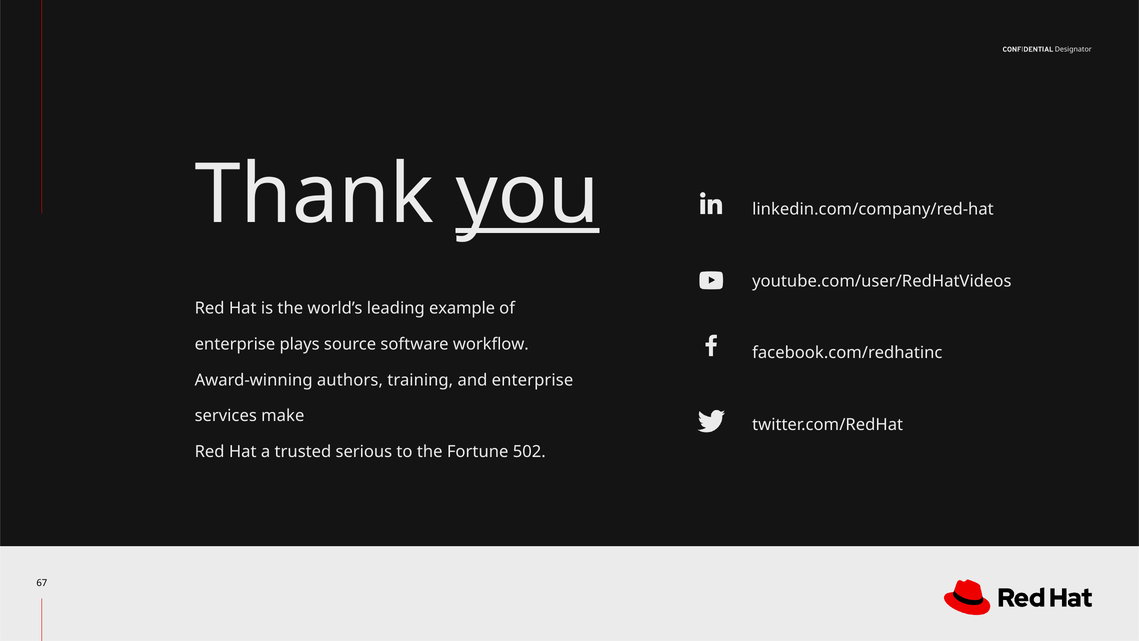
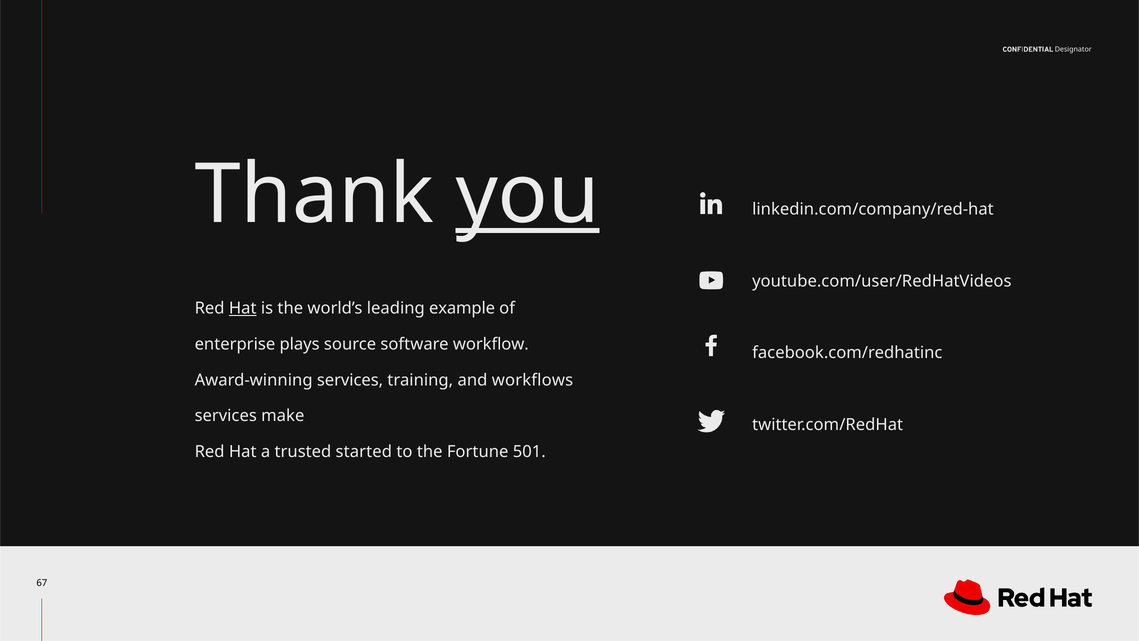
Hat underline: none -> present (243, 308)
Award-winning authors: authors -> services (350, 380)
and enterprise: enterprise -> workflows (532, 380)
serious: serious -> started (364, 452)
502: 502 -> 501 (529, 452)
